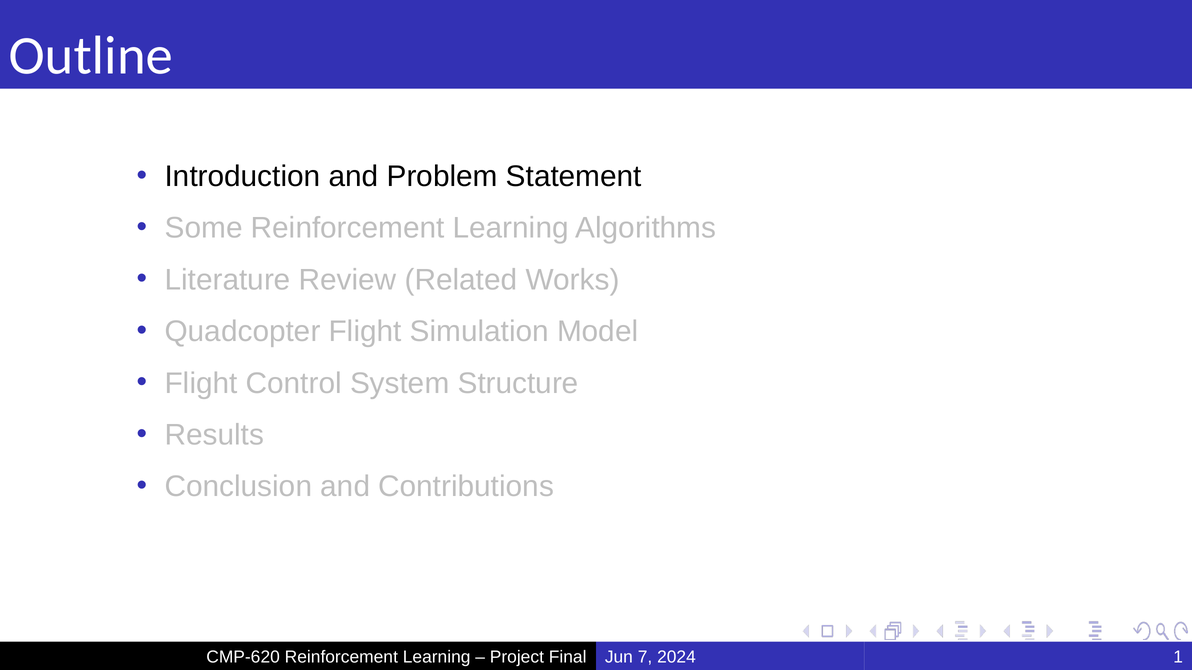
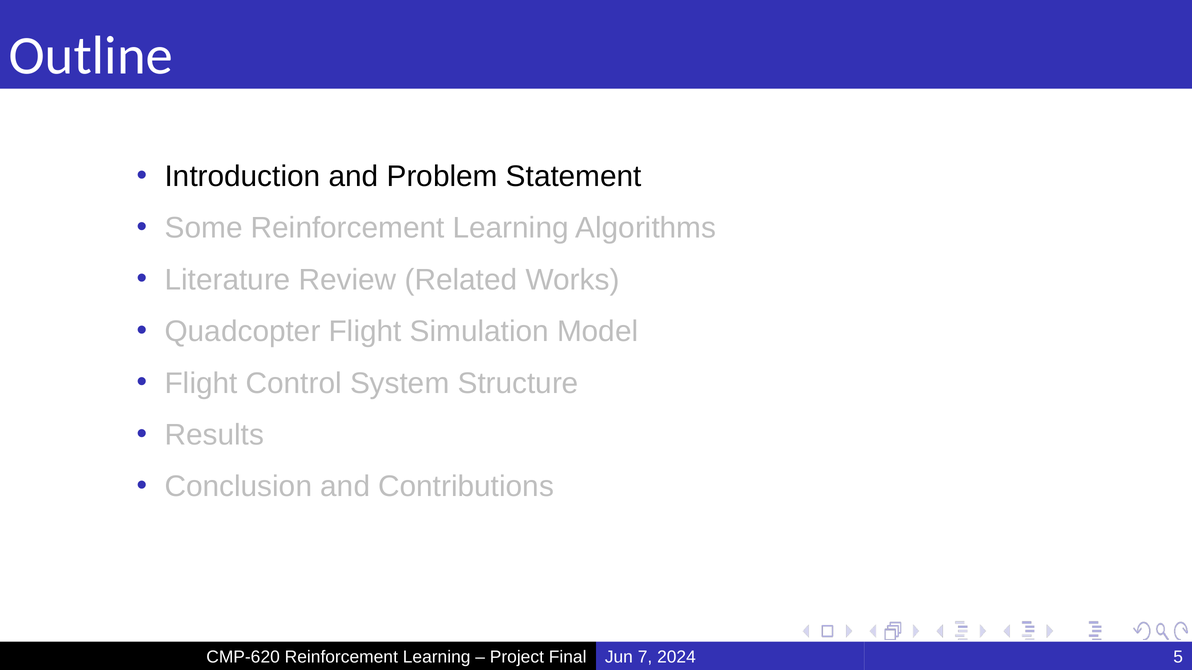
1: 1 -> 5 (1178, 658)
